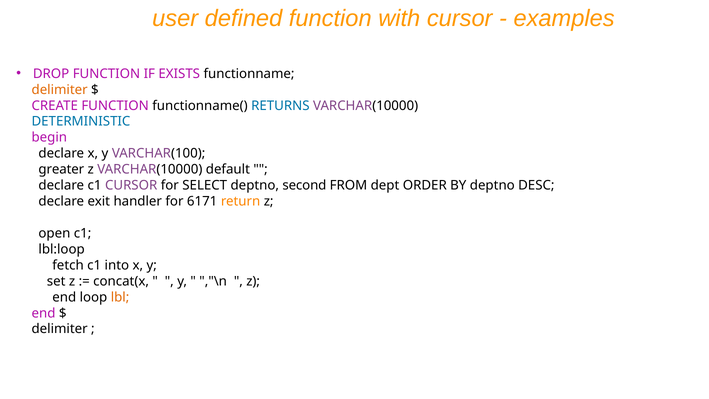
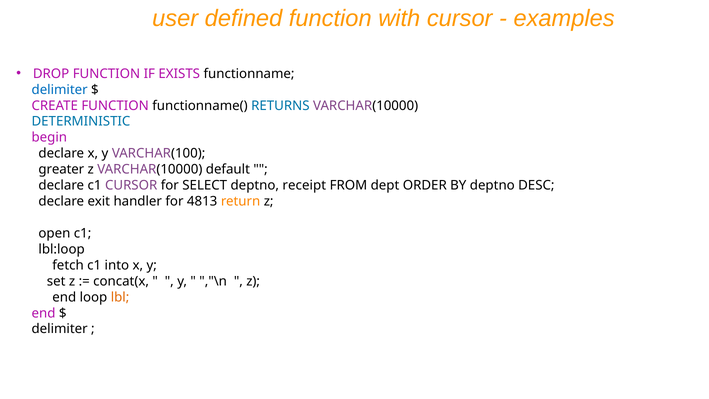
delimiter colour: orange -> blue (60, 90)
second: second -> receipt (304, 185)
6171: 6171 -> 4813 (202, 201)
